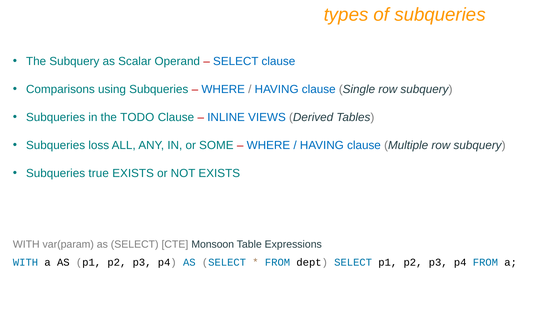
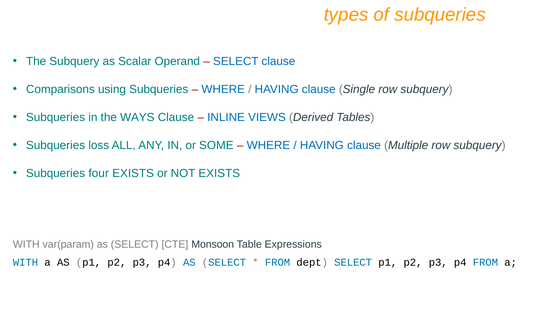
TODO: TODO -> WAYS (137, 117)
true: true -> four (99, 173)
